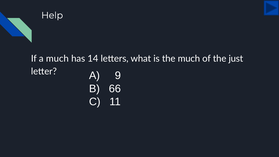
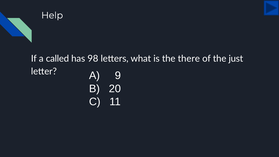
a much: much -> called (57, 59)
14: 14 -> 98 (93, 59)
the much: much -> there (189, 59)
66: 66 -> 20 (115, 89)
